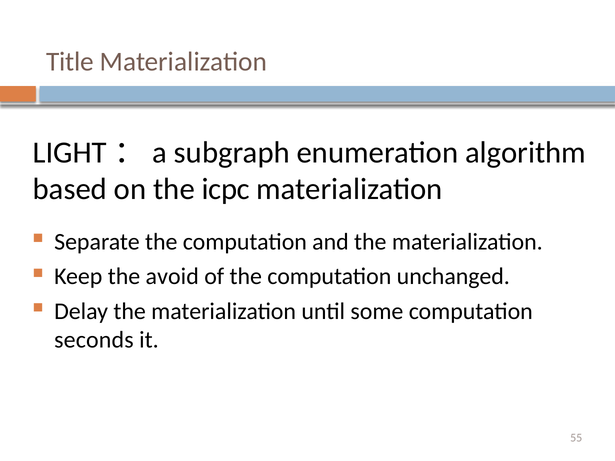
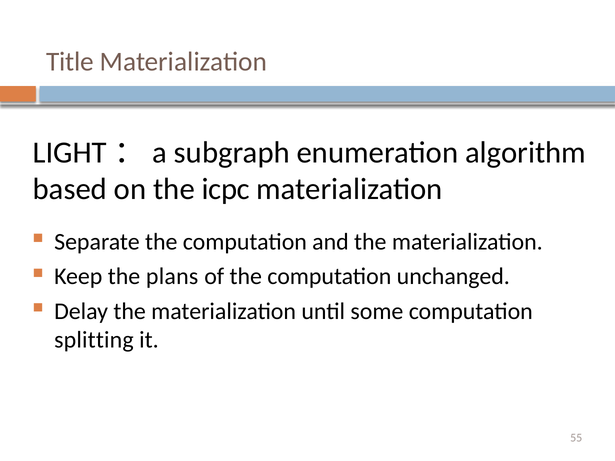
avoid: avoid -> plans (172, 277)
seconds: seconds -> splitting (94, 340)
